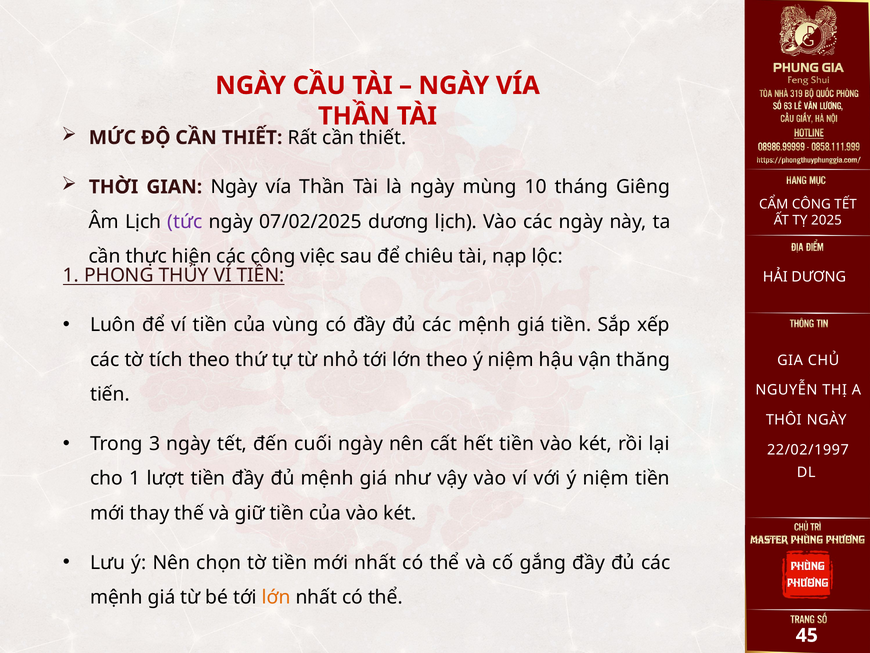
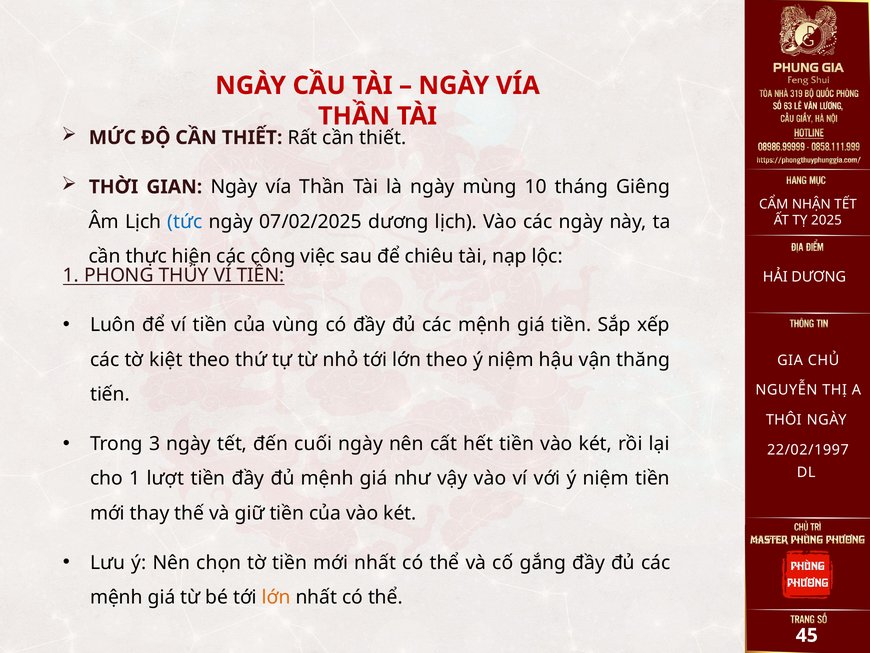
CẨM CÔNG: CÔNG -> NHẬN (811, 204)
tức colour: purple -> blue (185, 222)
tích: tích -> kiệt (166, 359)
